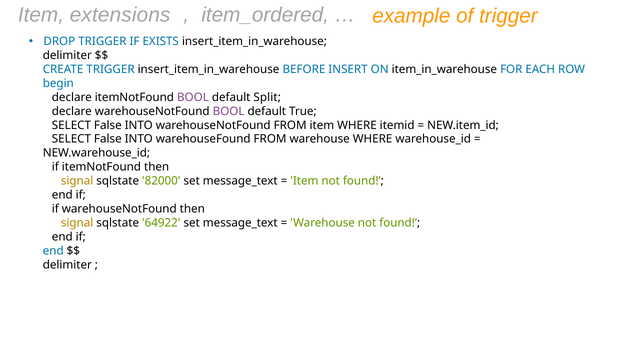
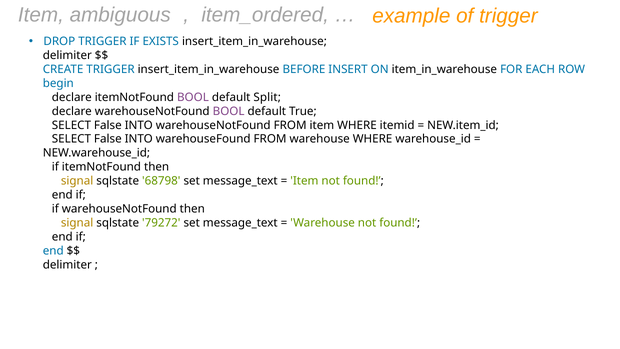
extensions: extensions -> ambiguous (120, 15)
82000: 82000 -> 68798 (161, 181)
64922: 64922 -> 79272 (161, 223)
